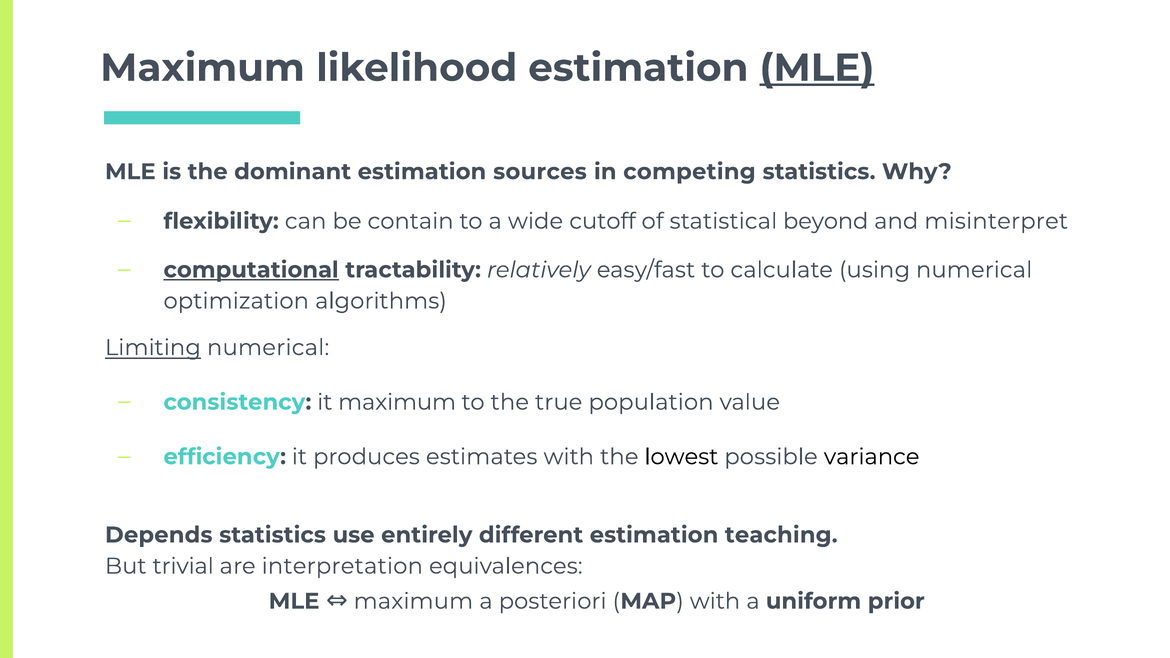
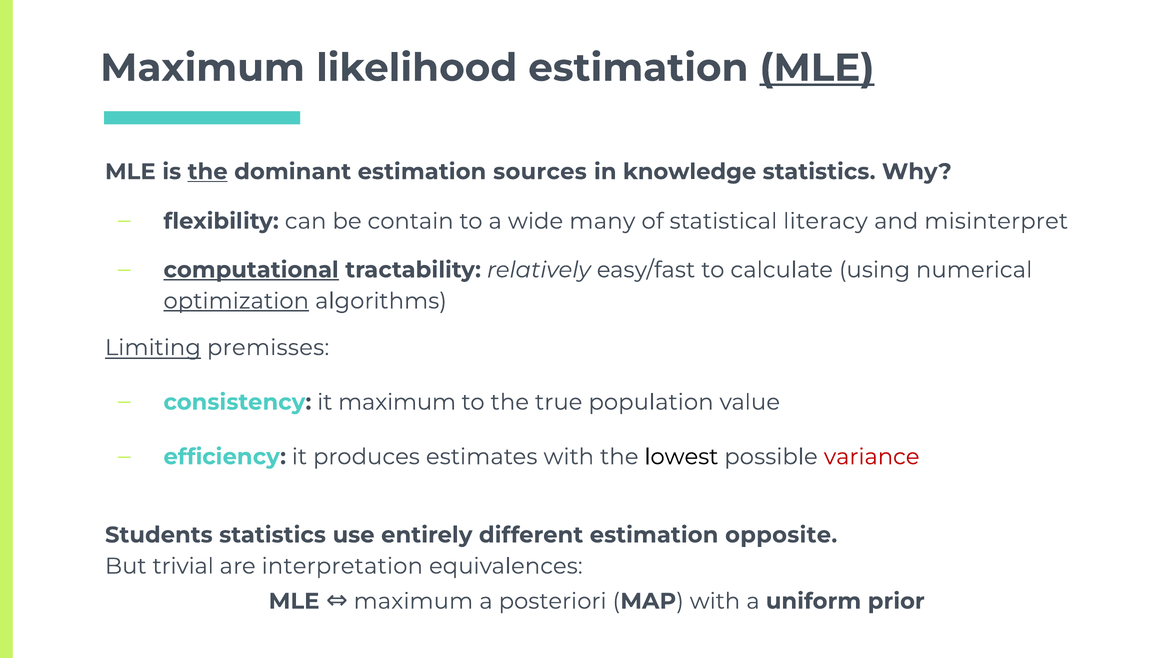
the underline: none -> present (208, 172)
competing: competing -> knowledge (690, 172)
cutoff: cutoff -> many (602, 221)
beyond: beyond -> literacy (825, 221)
optimization underline: none -> present (236, 301)
Limiting numerical: numerical -> premisses (268, 348)
variance colour: black -> red (872, 457)
Depends: Depends -> Students (159, 535)
teaching: teaching -> opposite (781, 535)
